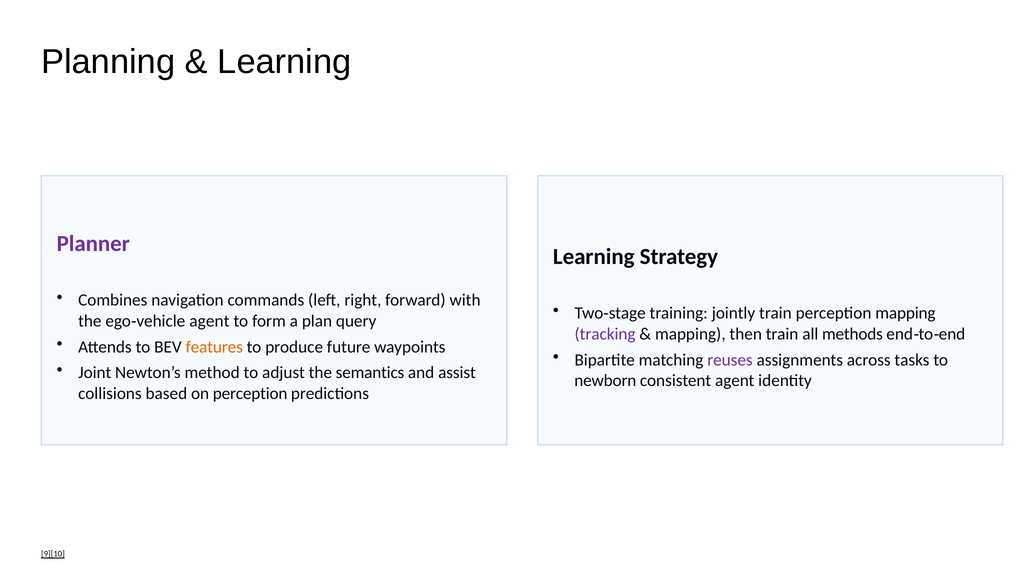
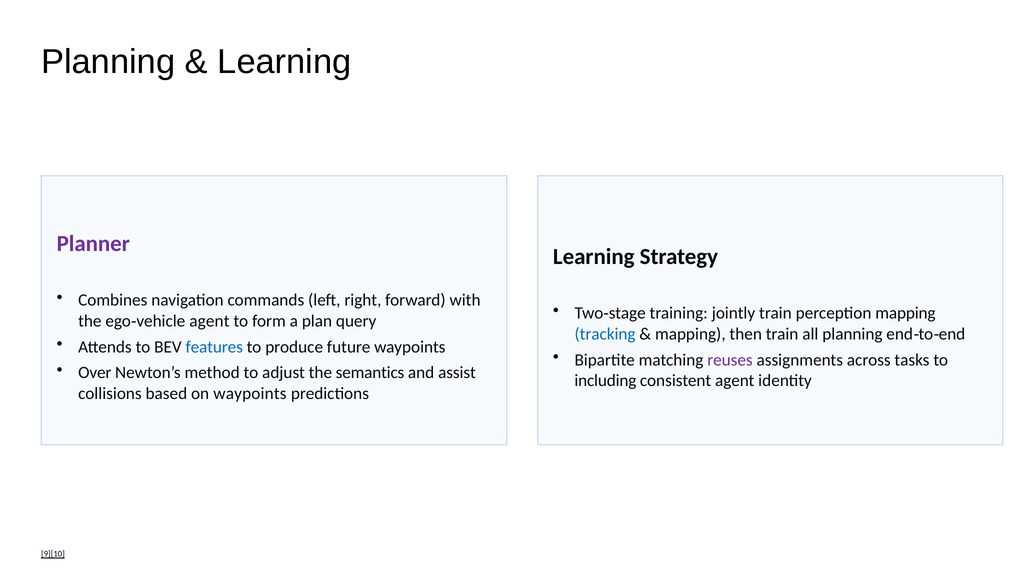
tracking colour: purple -> blue (605, 334)
all methods: methods -> planning (852, 334)
features colour: orange -> blue (214, 347)
Joint: Joint -> Over (95, 373)
newborn: newborn -> including (605, 380)
on perception: perception -> waypoints (250, 393)
